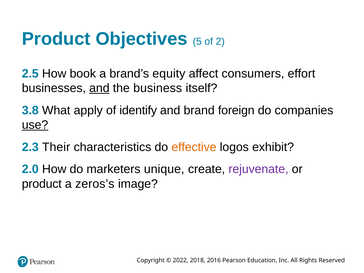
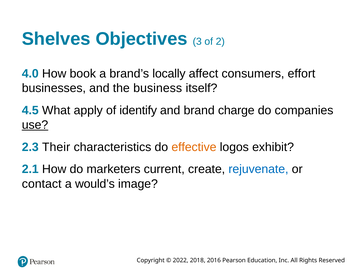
Product: Product -> Shelves (56, 39)
5: 5 -> 3 (197, 42)
2.5: 2.5 -> 4.0 (30, 74)
equity: equity -> locally (169, 74)
and underline: present -> none (99, 88)
3.8: 3.8 -> 4.5 (30, 110)
foreign: foreign -> charge (236, 110)
2.0: 2.0 -> 2.1 (30, 169)
unique: unique -> current (164, 169)
rejuvenate colour: purple -> blue (258, 169)
product: product -> contact (42, 184)
zeros’s: zeros’s -> would’s (95, 184)
